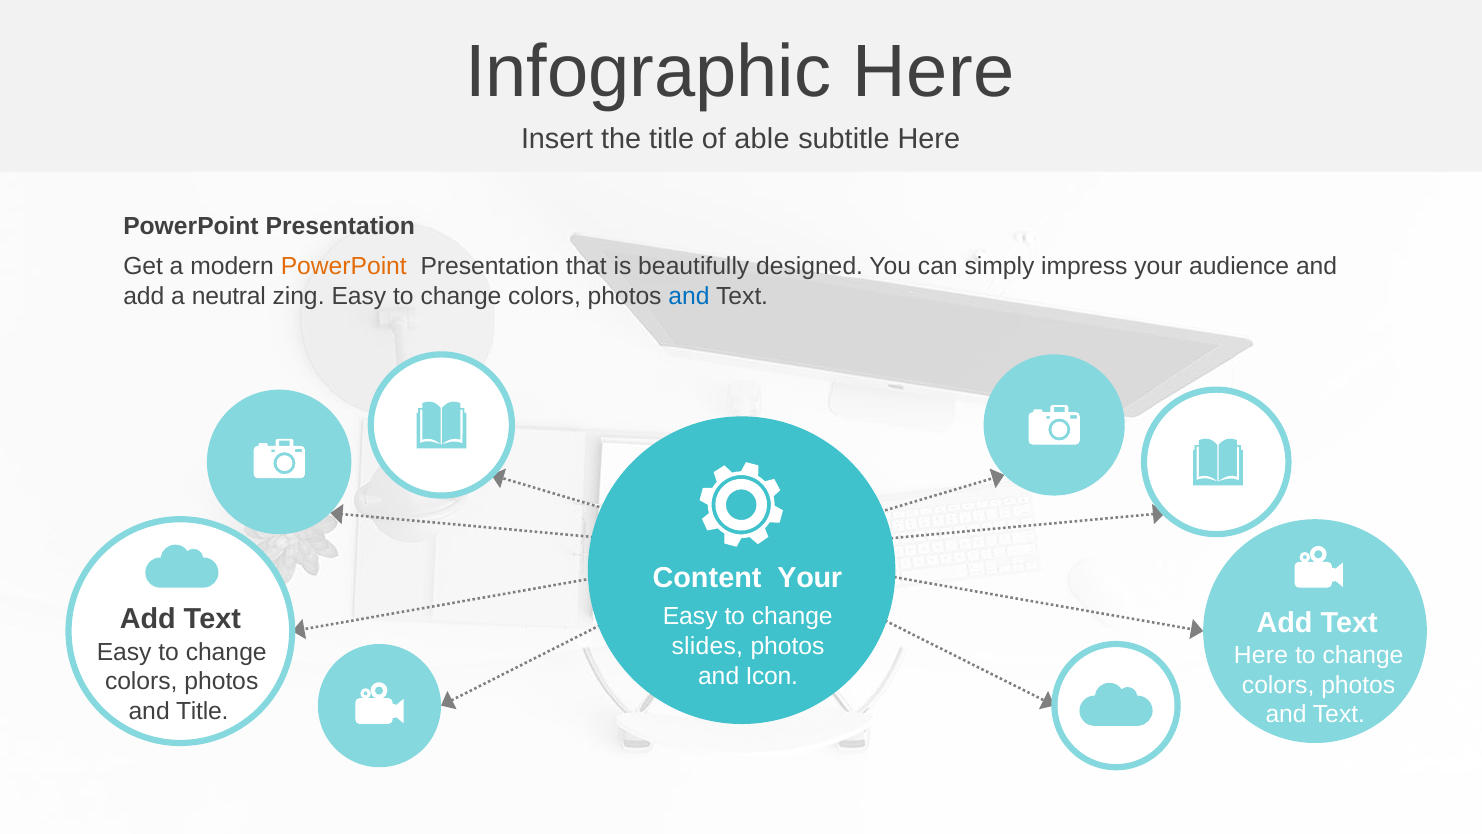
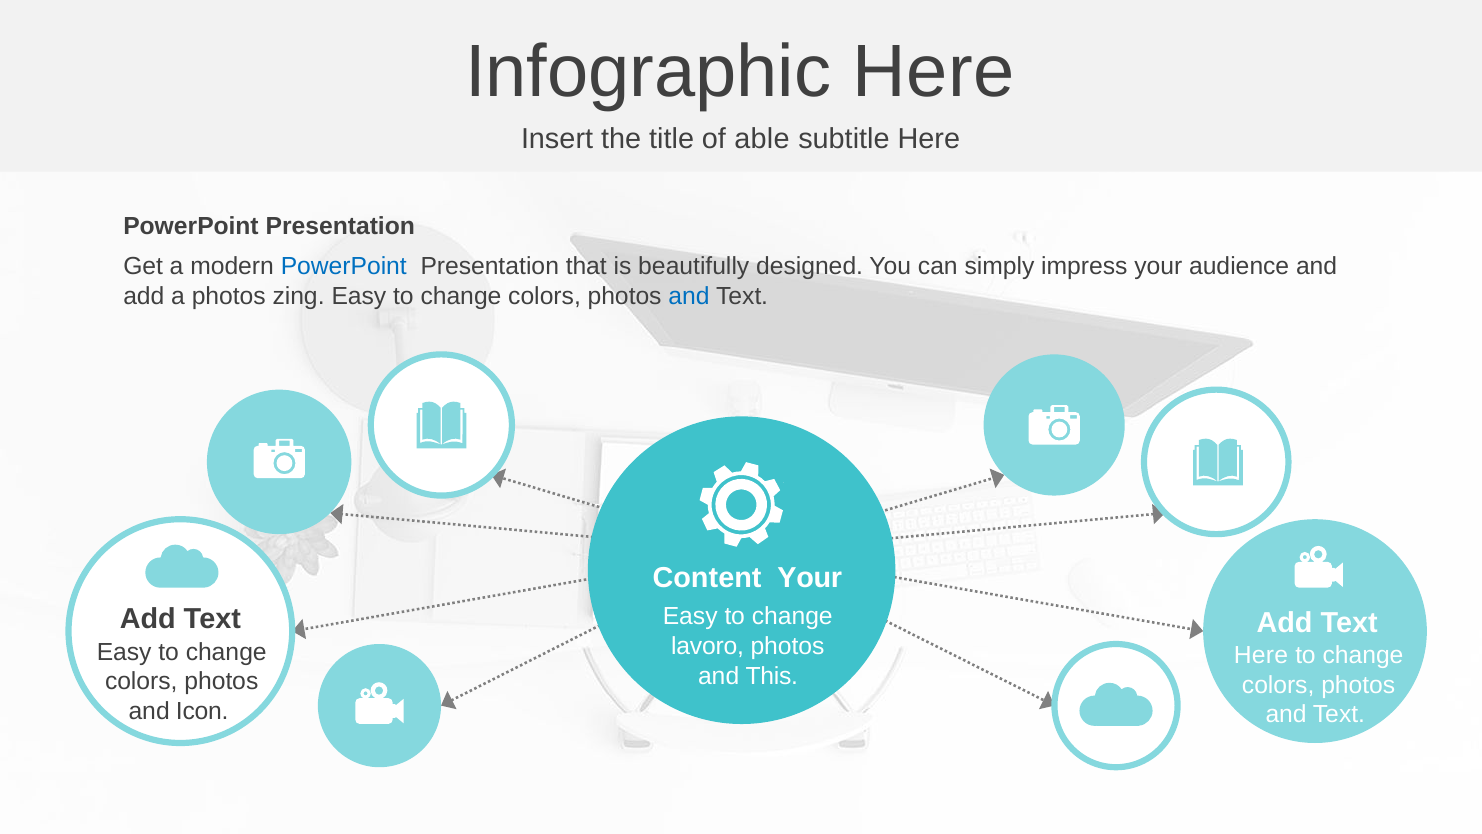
PowerPoint colour: orange -> blue (344, 266)
a neutral: neutral -> photos (229, 296)
slides: slides -> lavoro (708, 646)
Icon: Icon -> This (772, 676)
and Title: Title -> Icon (202, 711)
